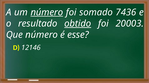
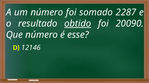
número underline: present -> none (47, 12)
7436: 7436 -> 2287 (126, 12)
20003: 20003 -> 20090 (130, 23)
